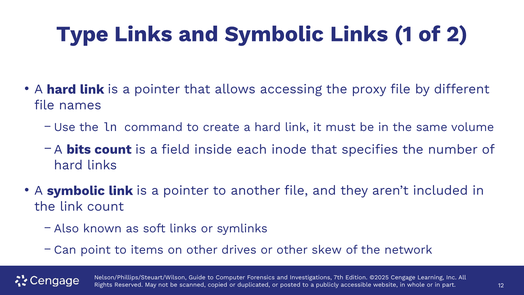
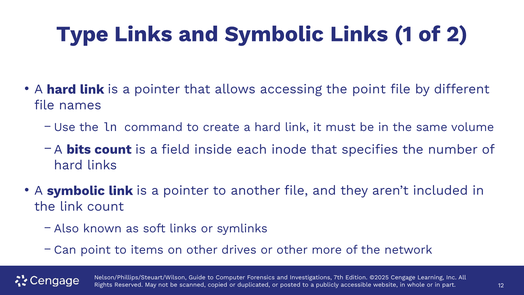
the proxy: proxy -> point (369, 89)
skew: skew -> more (327, 250)
